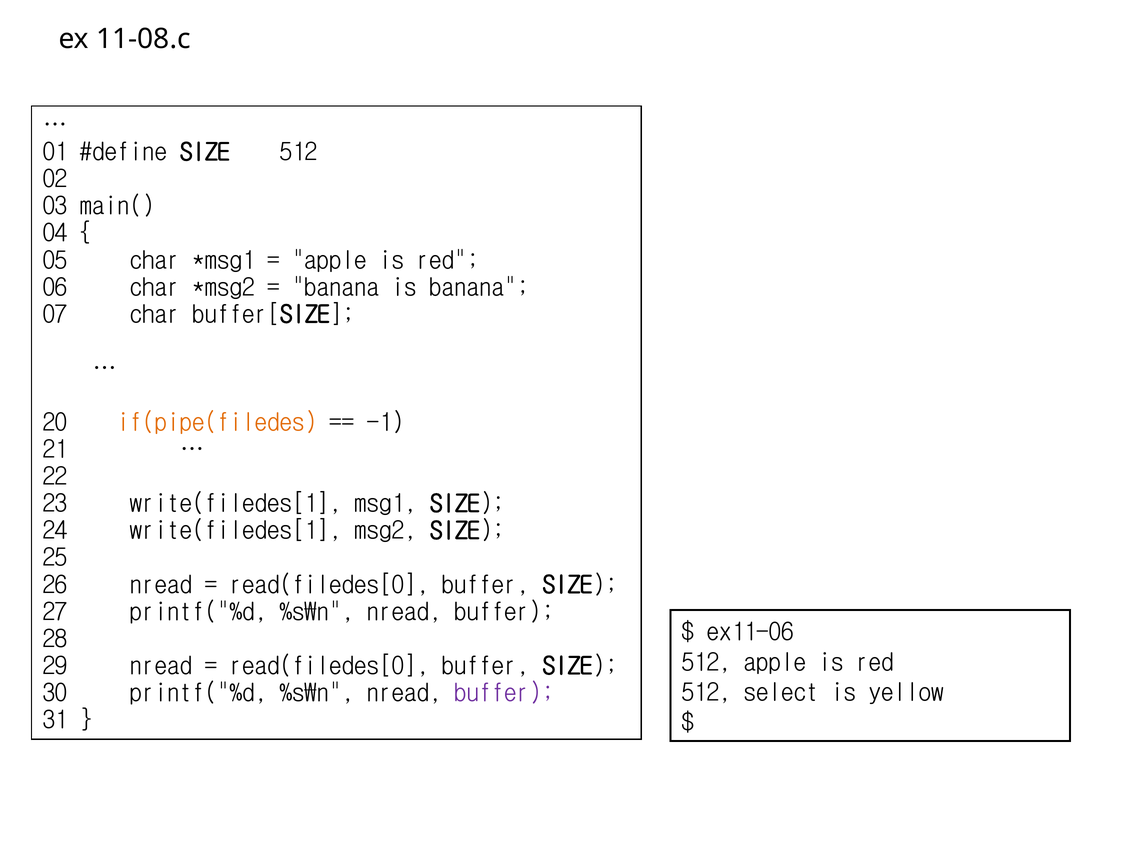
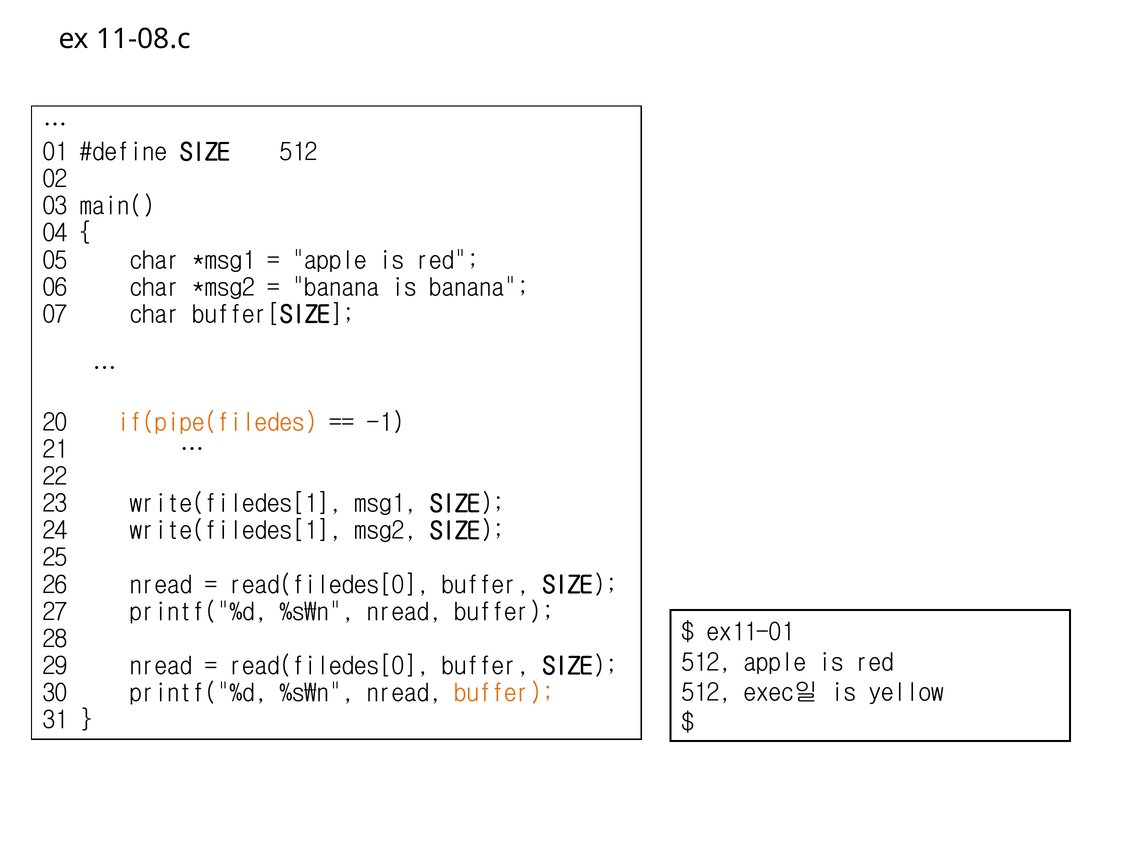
ex11-06: ex11-06 -> ex11-01 (750, 632)
select: select -> exec일 (781, 692)
buffer colour: purple -> orange (504, 693)
